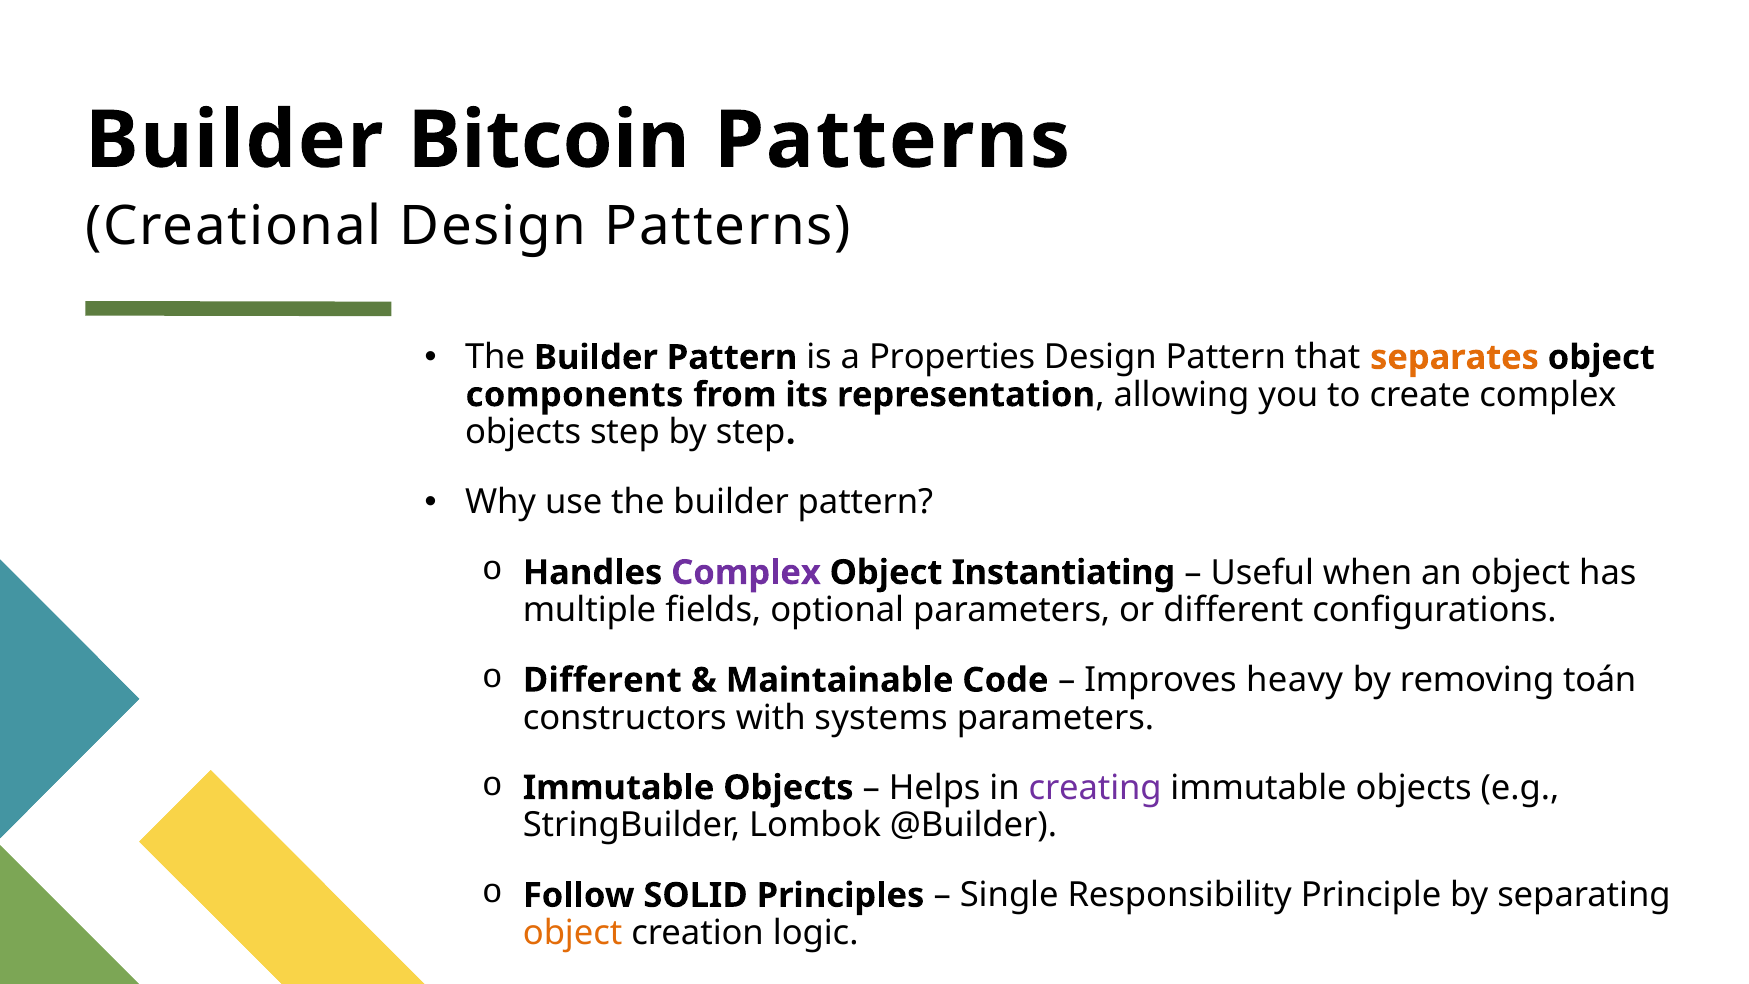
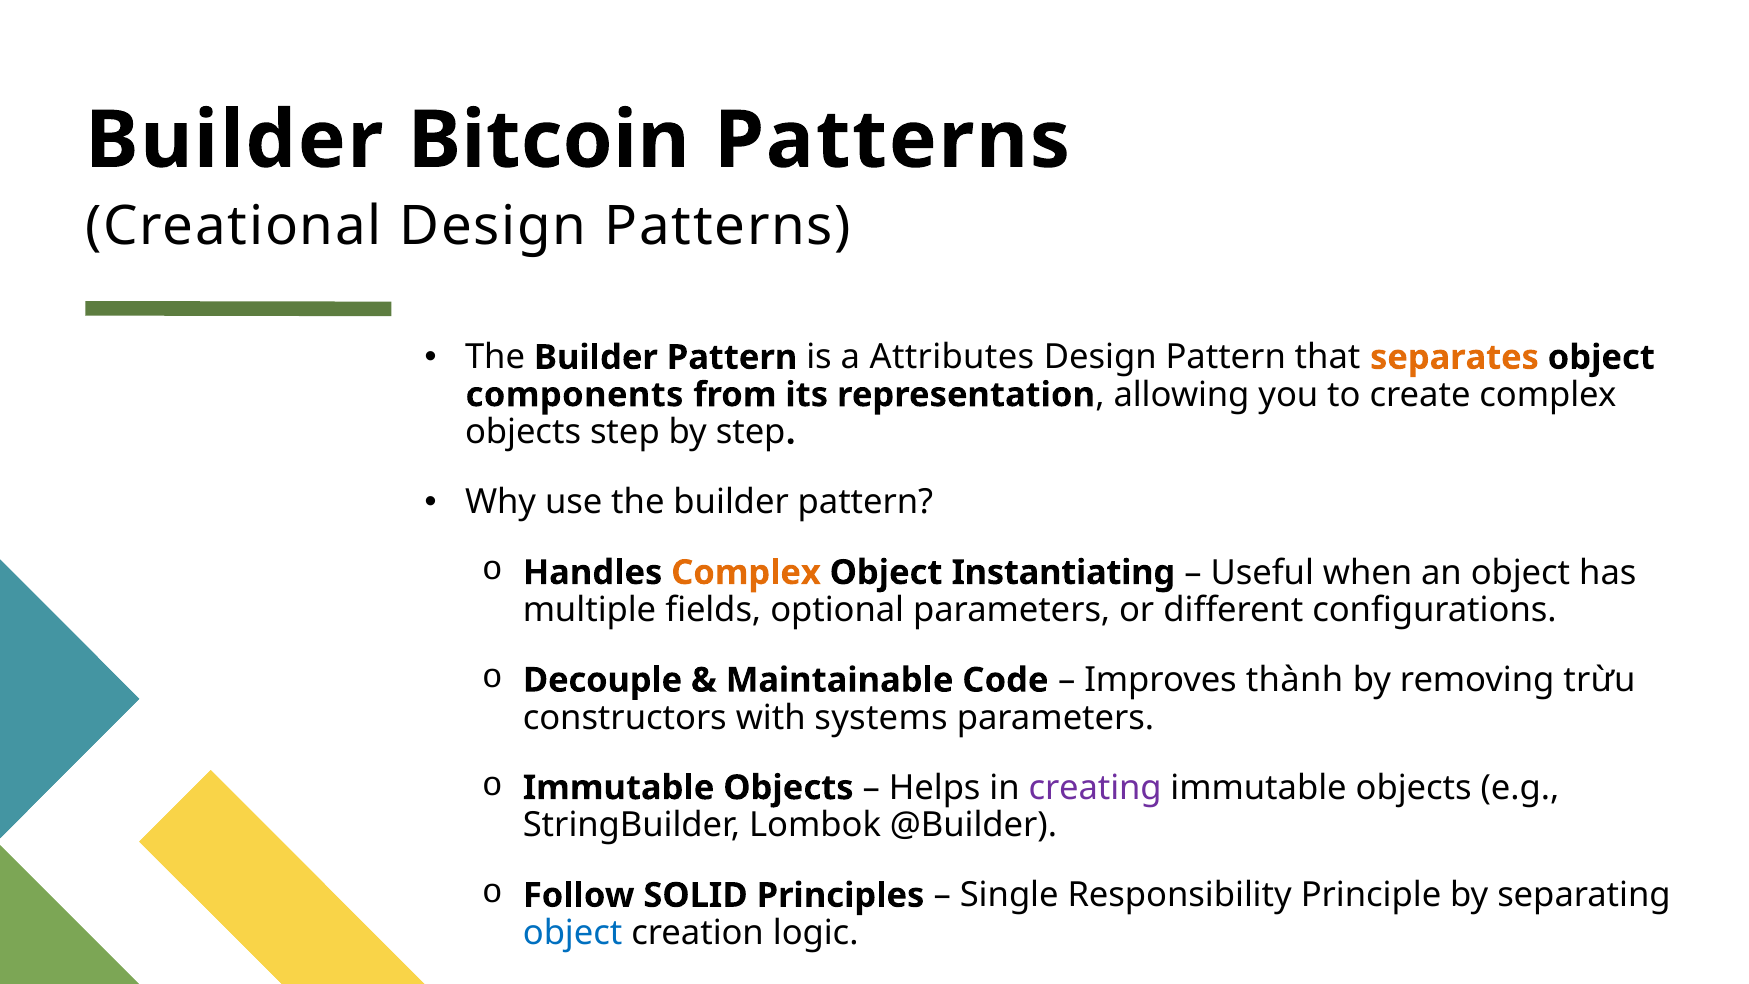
Properties: Properties -> Attributes (952, 357)
Complex colour: purple -> orange (746, 573)
Different: Different -> Decouple (603, 680)
heavy: heavy -> thành (1295, 680)
toán: toán -> trừu (1599, 680)
object colour: orange -> blue (573, 933)
